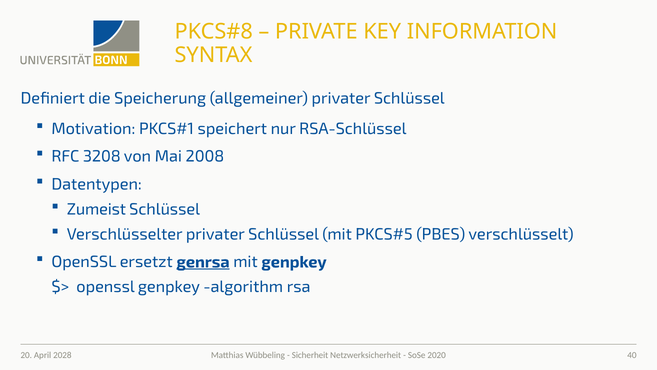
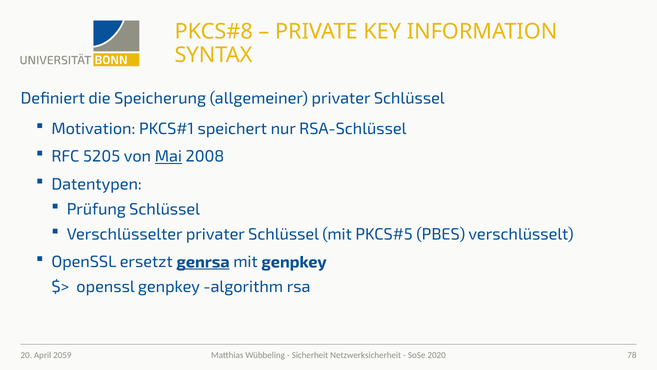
3208: 3208 -> 5205 (102, 156)
Mai underline: none -> present (168, 156)
Zumeist: Zumeist -> Prüfung (96, 209)
40: 40 -> 78 (632, 355)
2028: 2028 -> 2059 (62, 355)
